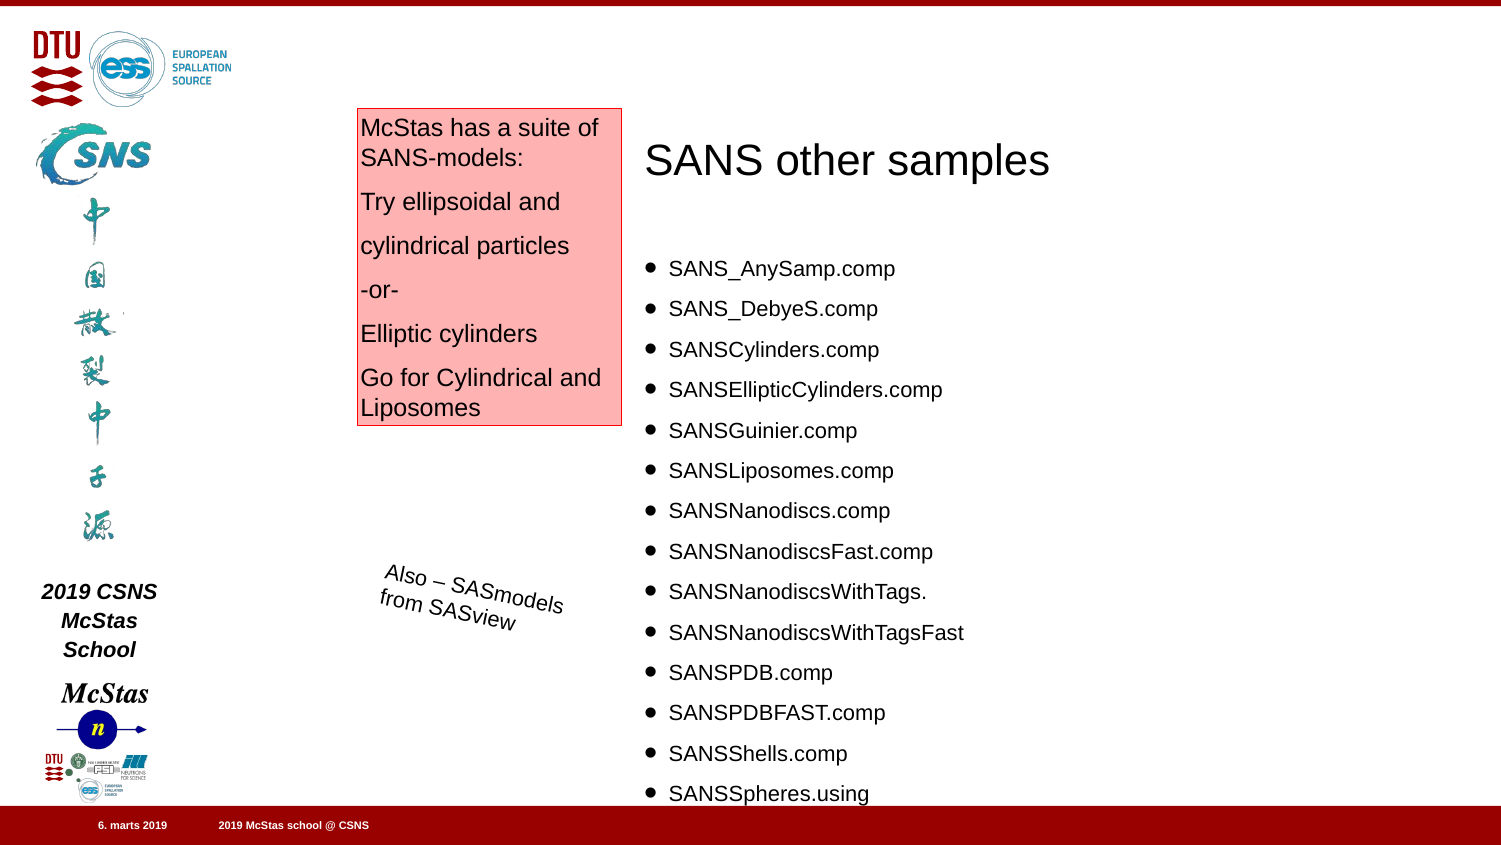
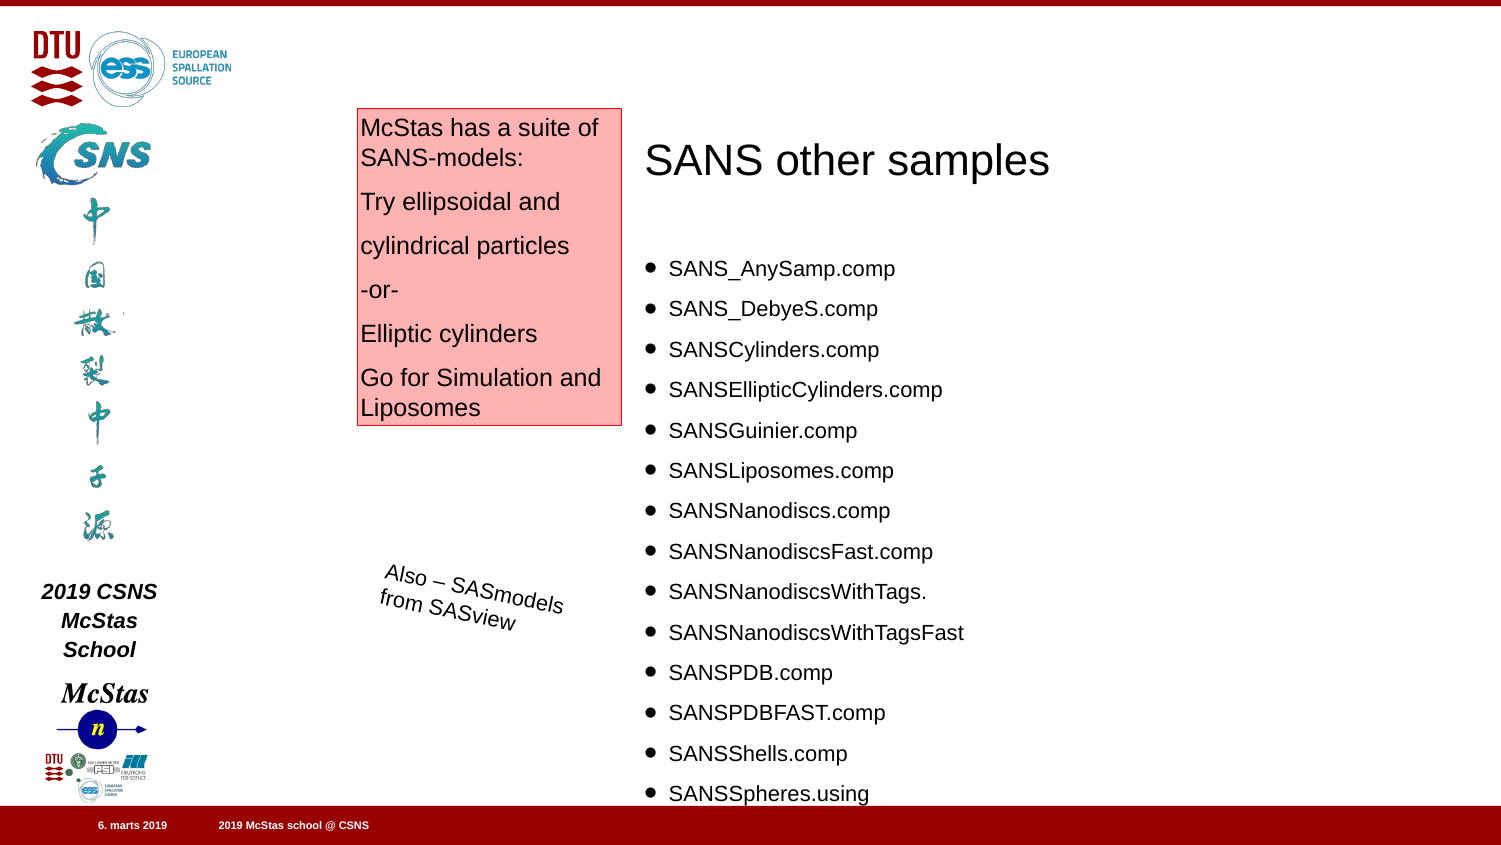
for Cylindrical: Cylindrical -> Simulation (495, 379)
